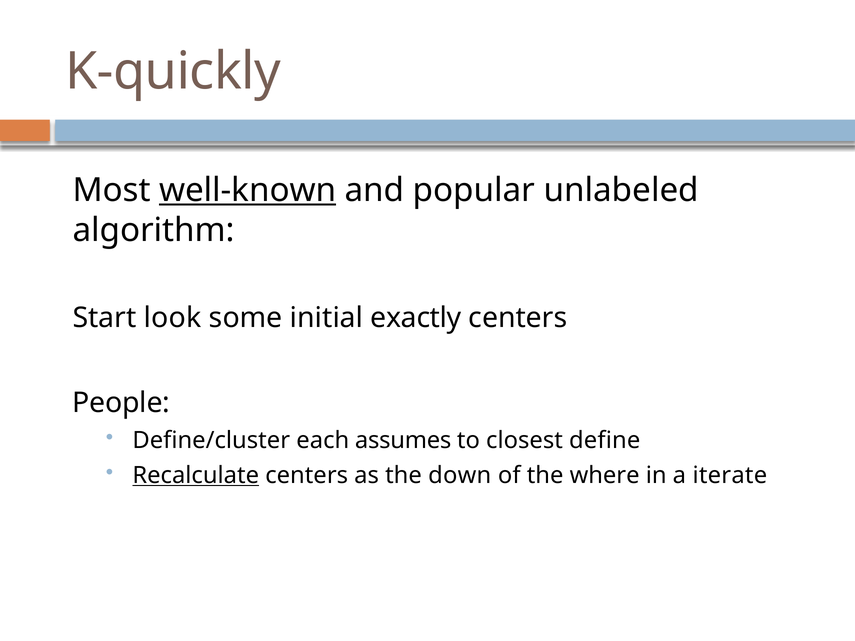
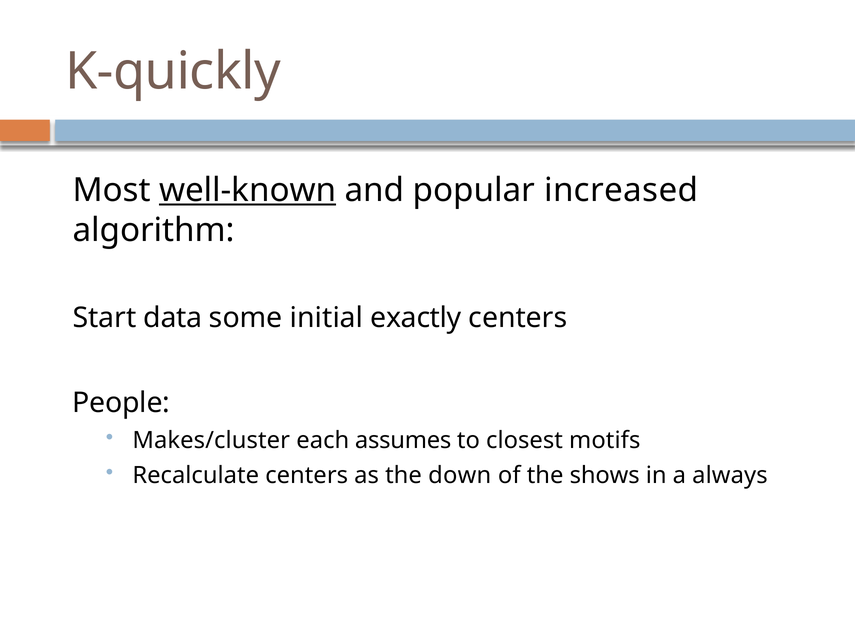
unlabeled: unlabeled -> increased (621, 190)
look: look -> data (173, 318)
Define/cluster: Define/cluster -> Makes/cluster (211, 440)
define: define -> motifs (605, 440)
Recalculate underline: present -> none (196, 475)
where: where -> shows (605, 475)
iterate: iterate -> always (730, 475)
